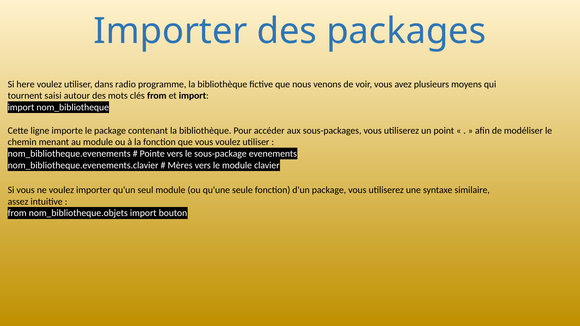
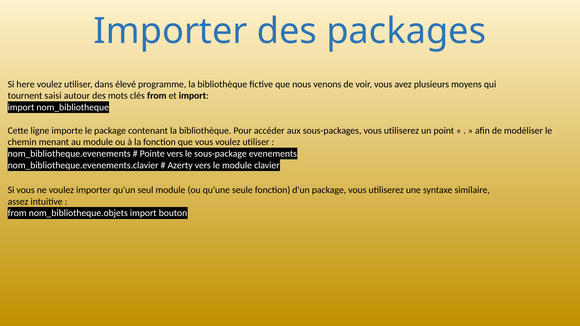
radio: radio -> élevé (126, 84)
Mères: Mères -> Azerty (180, 165)
